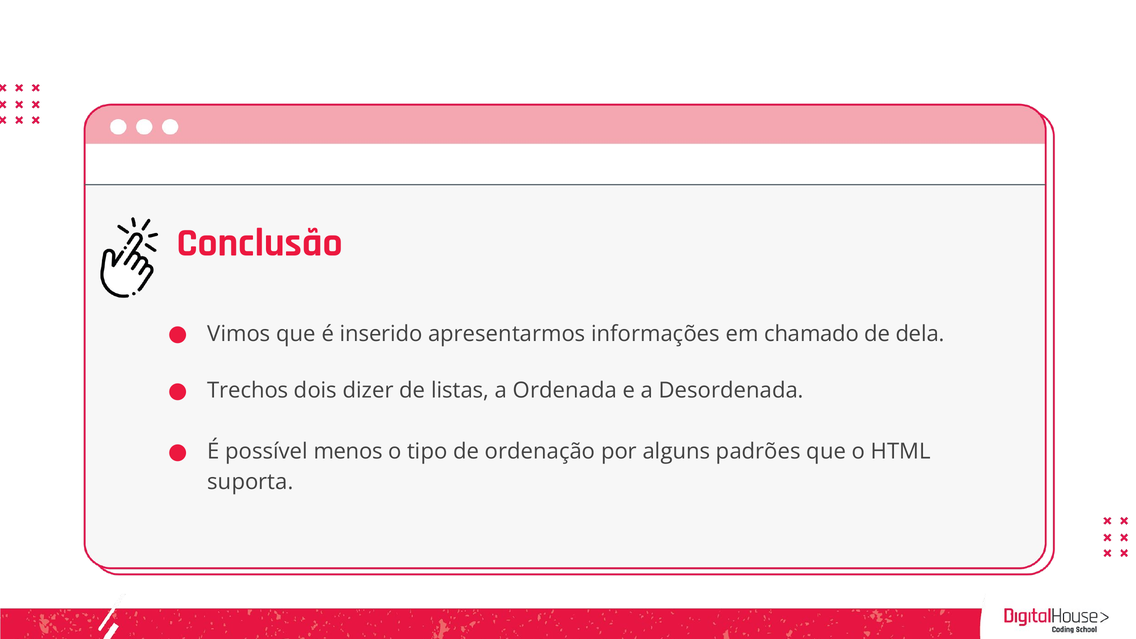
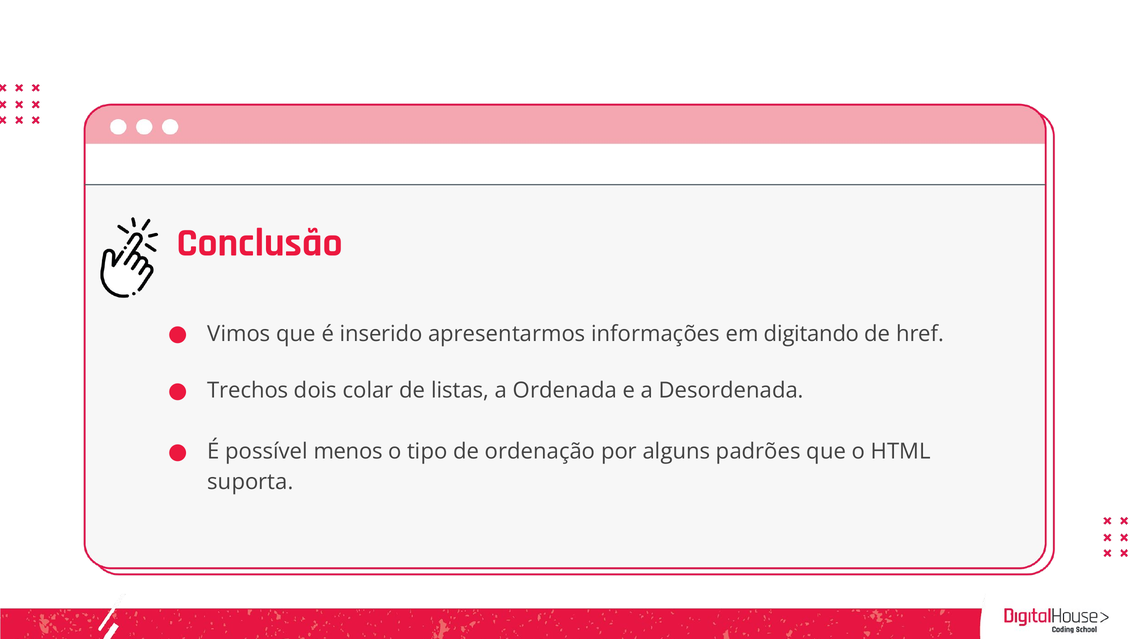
chamado: chamado -> digitando (812, 334)
dela: dela -> href (920, 334)
dizer: dizer -> colar (368, 391)
